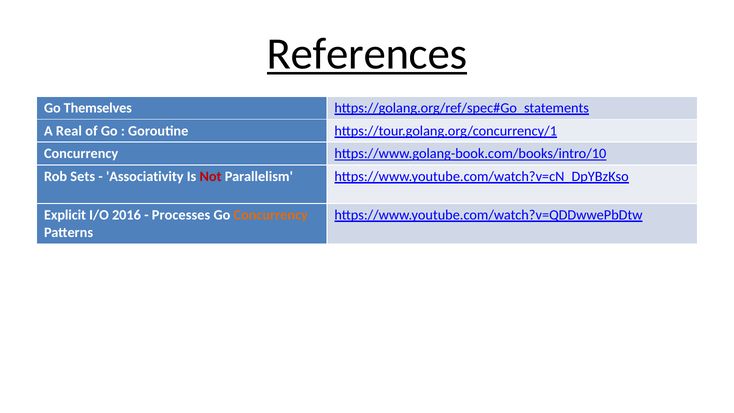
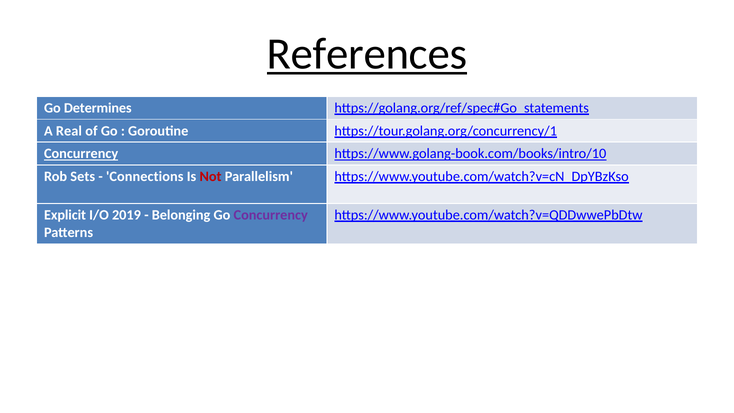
Themselves: Themselves -> Determines (98, 108)
Concurrency underline: none -> present (81, 154)
Associativity: Associativity -> Connections (145, 177)
2016: 2016 -> 2019 (126, 215)
Processes: Processes -> Belonging (181, 215)
Concurrency colour: orange -> purple (271, 215)
